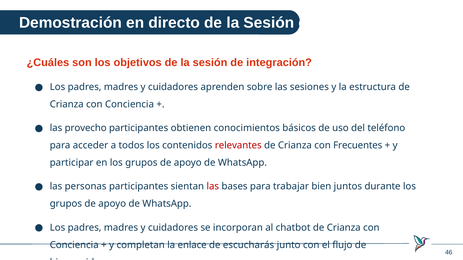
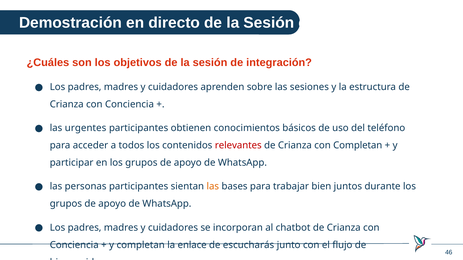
provecho: provecho -> urgentes (86, 128)
con Frecuentes: Frecuentes -> Completan (358, 146)
las colour: red -> orange (213, 187)
